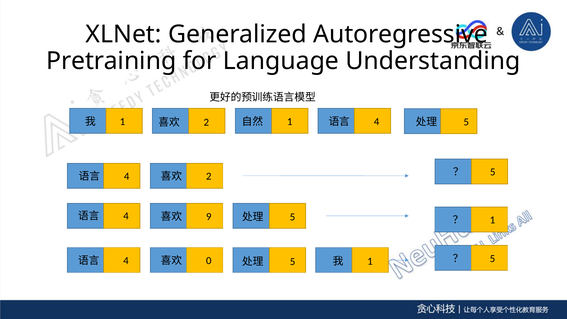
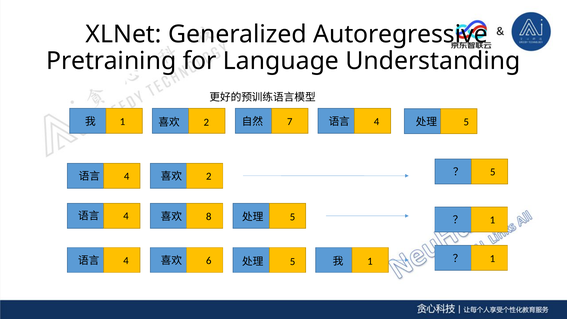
1: 1 -> 7 (290, 121)
9: 9 -> 8 (209, 216)
5: 5 -> 1 (492, 259)
0: 0 -> 6 (209, 261)
